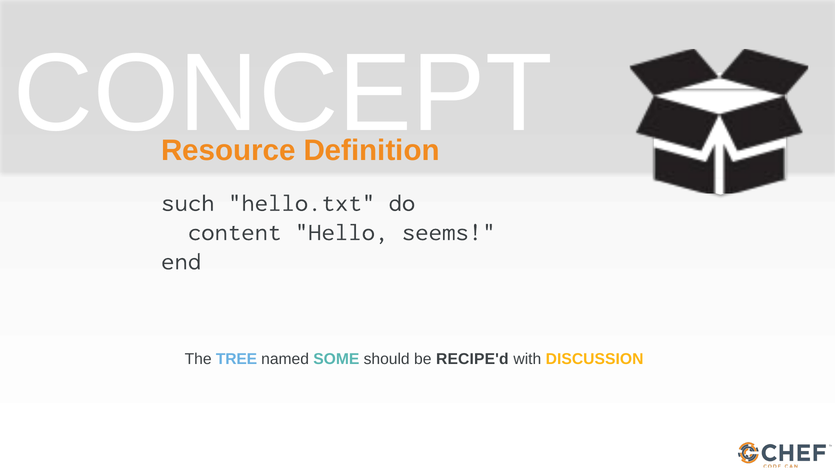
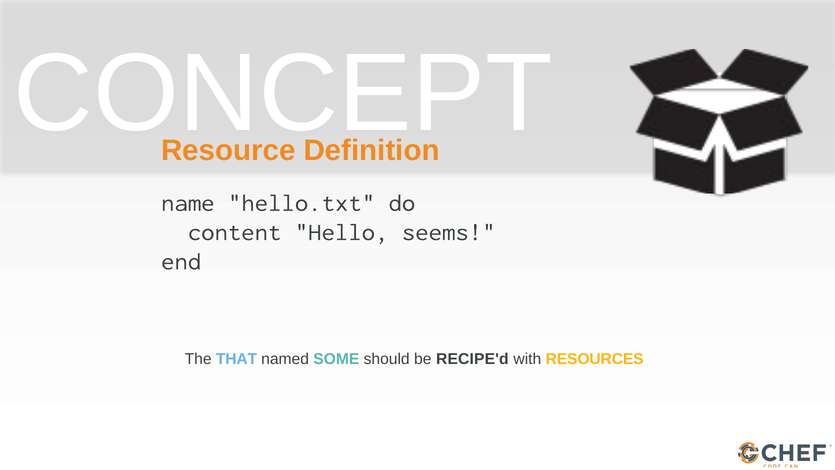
such: such -> name (188, 203)
TREE: TREE -> THAT (237, 359)
DISCUSSION: DISCUSSION -> RESOURCES (595, 359)
